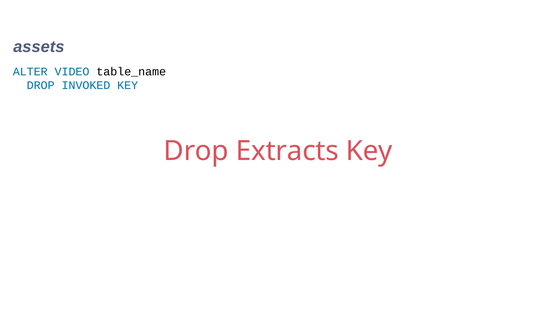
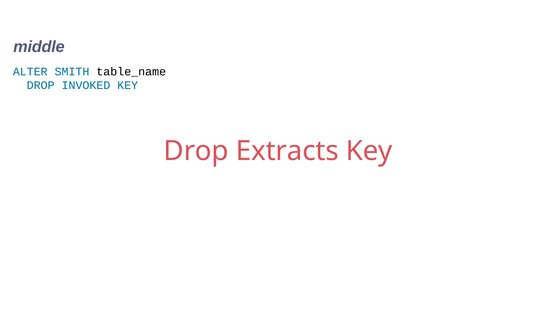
assets: assets -> middle (39, 47)
VIDEO: VIDEO -> SMITH (72, 72)
